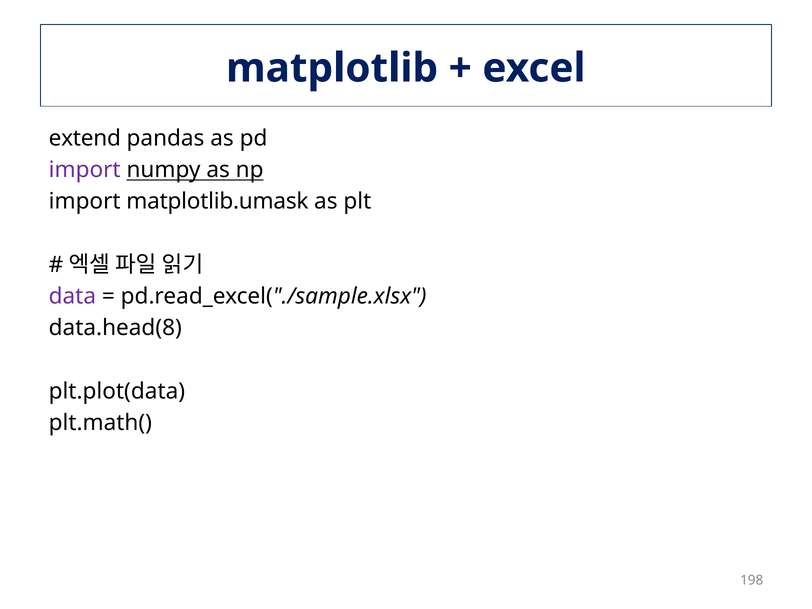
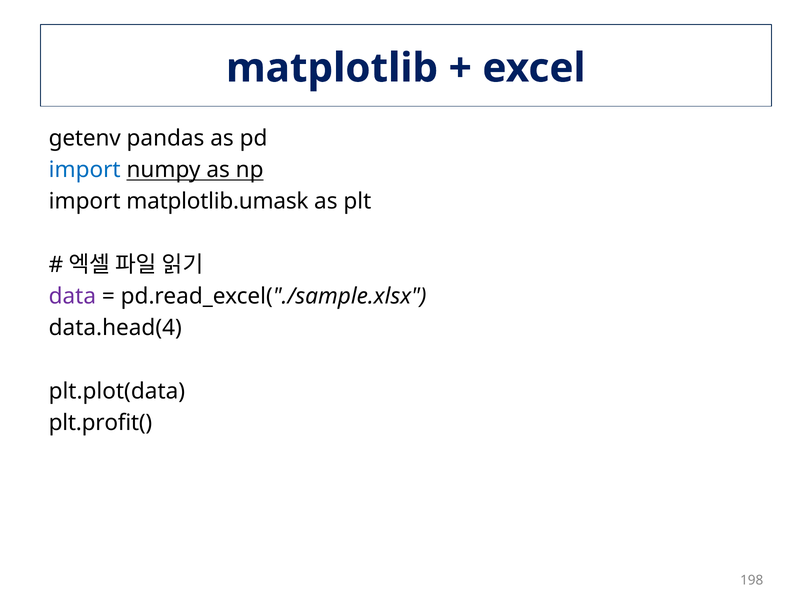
extend: extend -> getenv (85, 138)
import colour: purple -> blue (85, 170)
data.head(8: data.head(8 -> data.head(4 (115, 328)
plt.math(: plt.math( -> plt.profit( (100, 423)
